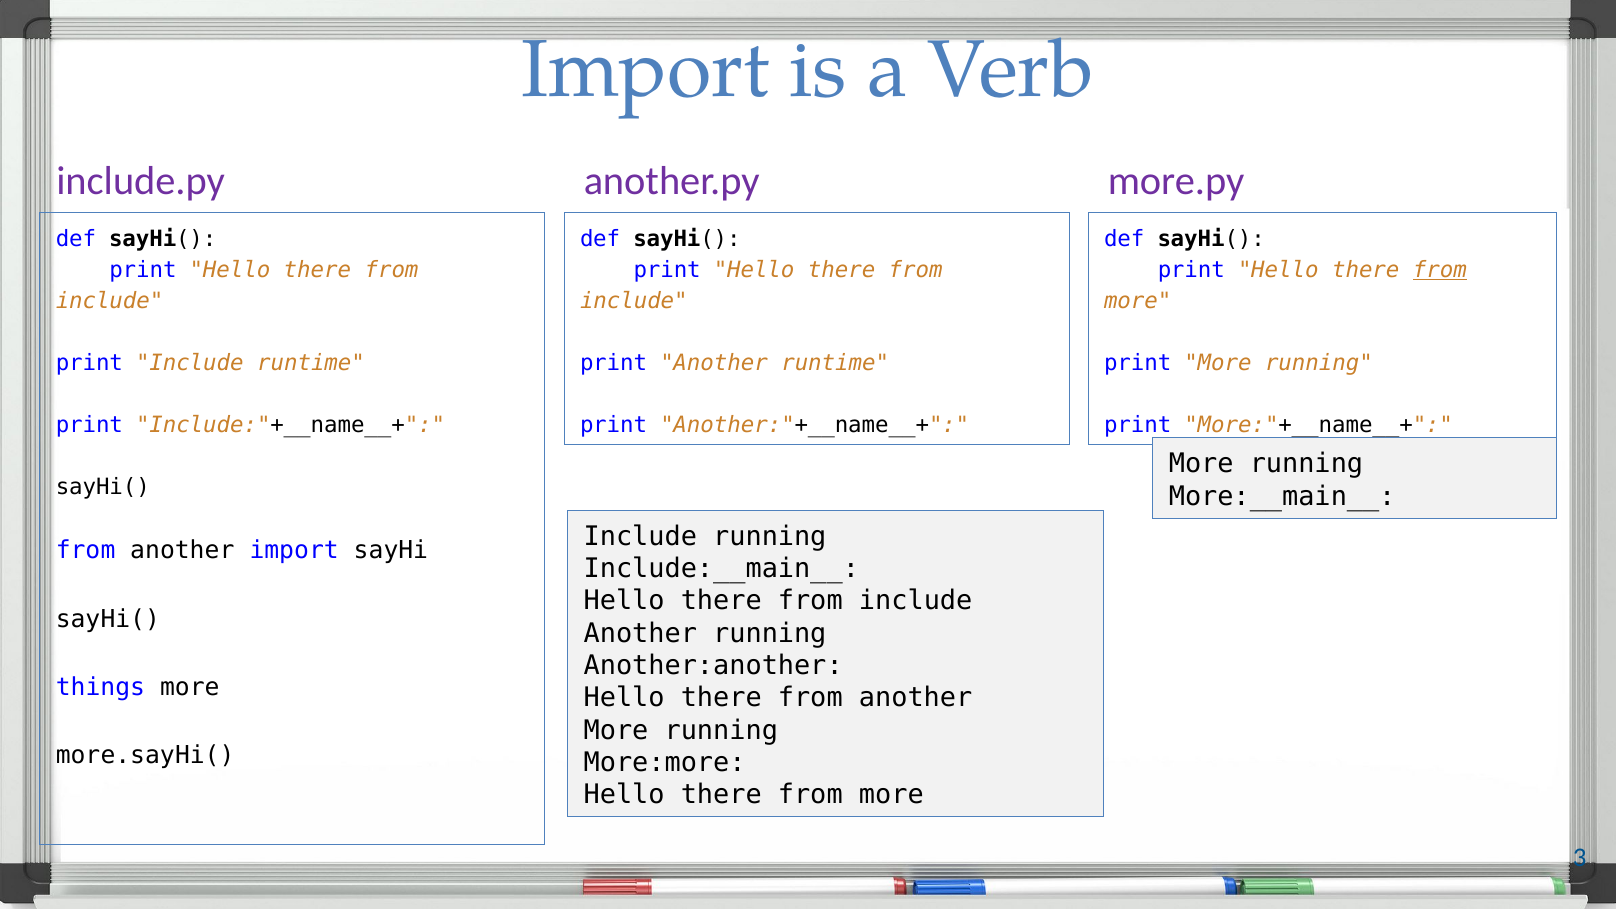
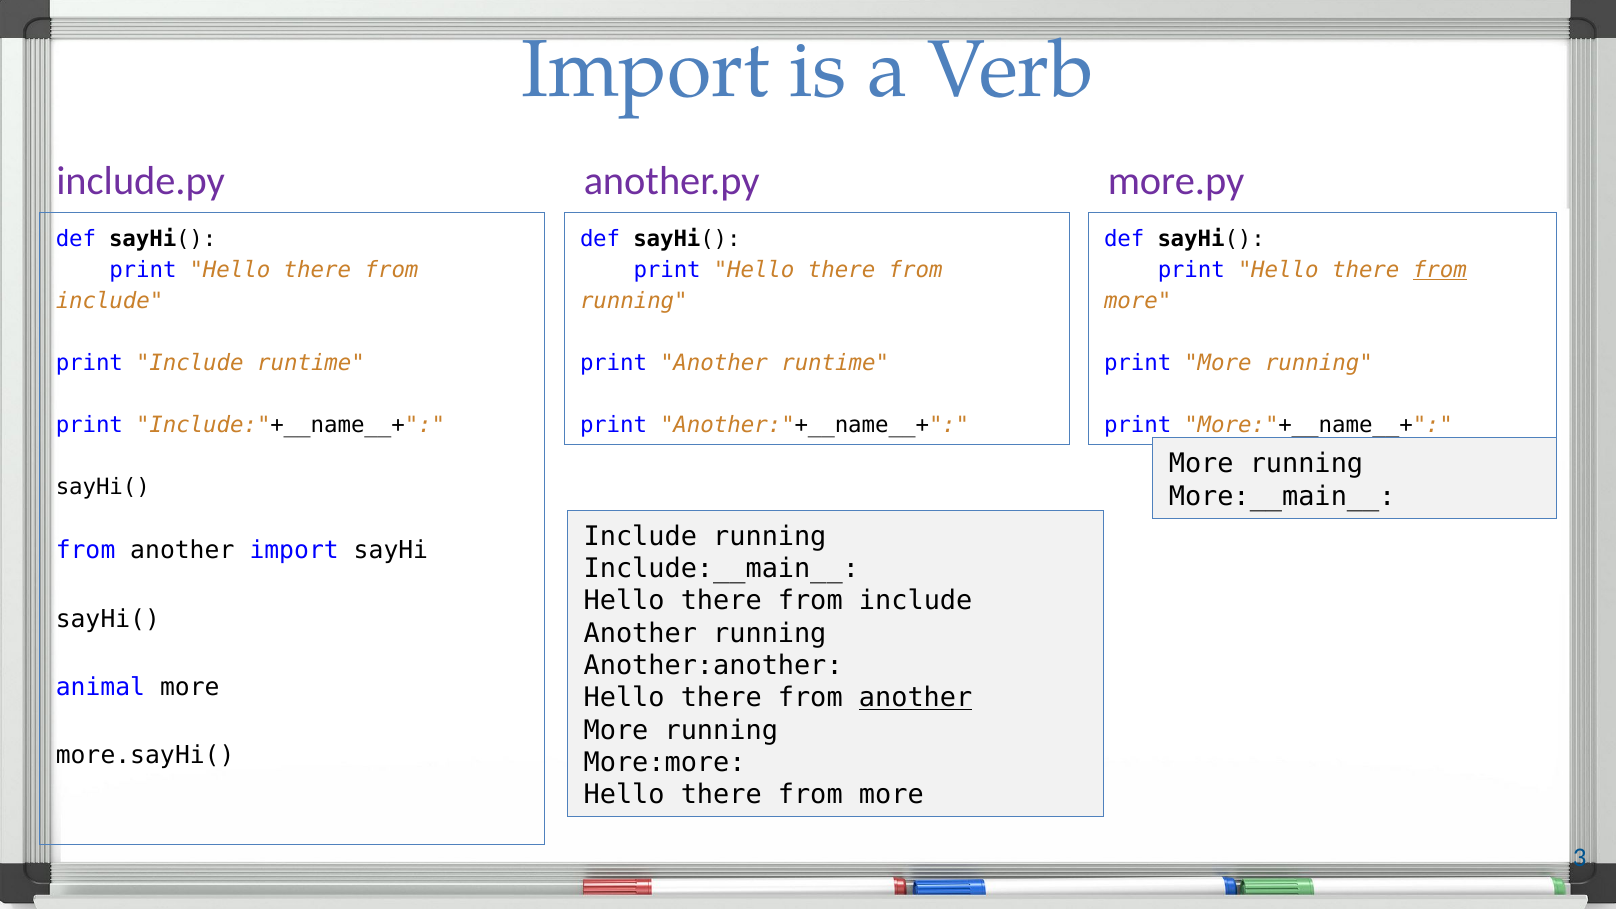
include: include -> running (634, 301)
things: things -> animal (100, 687)
another underline: none -> present (916, 698)
